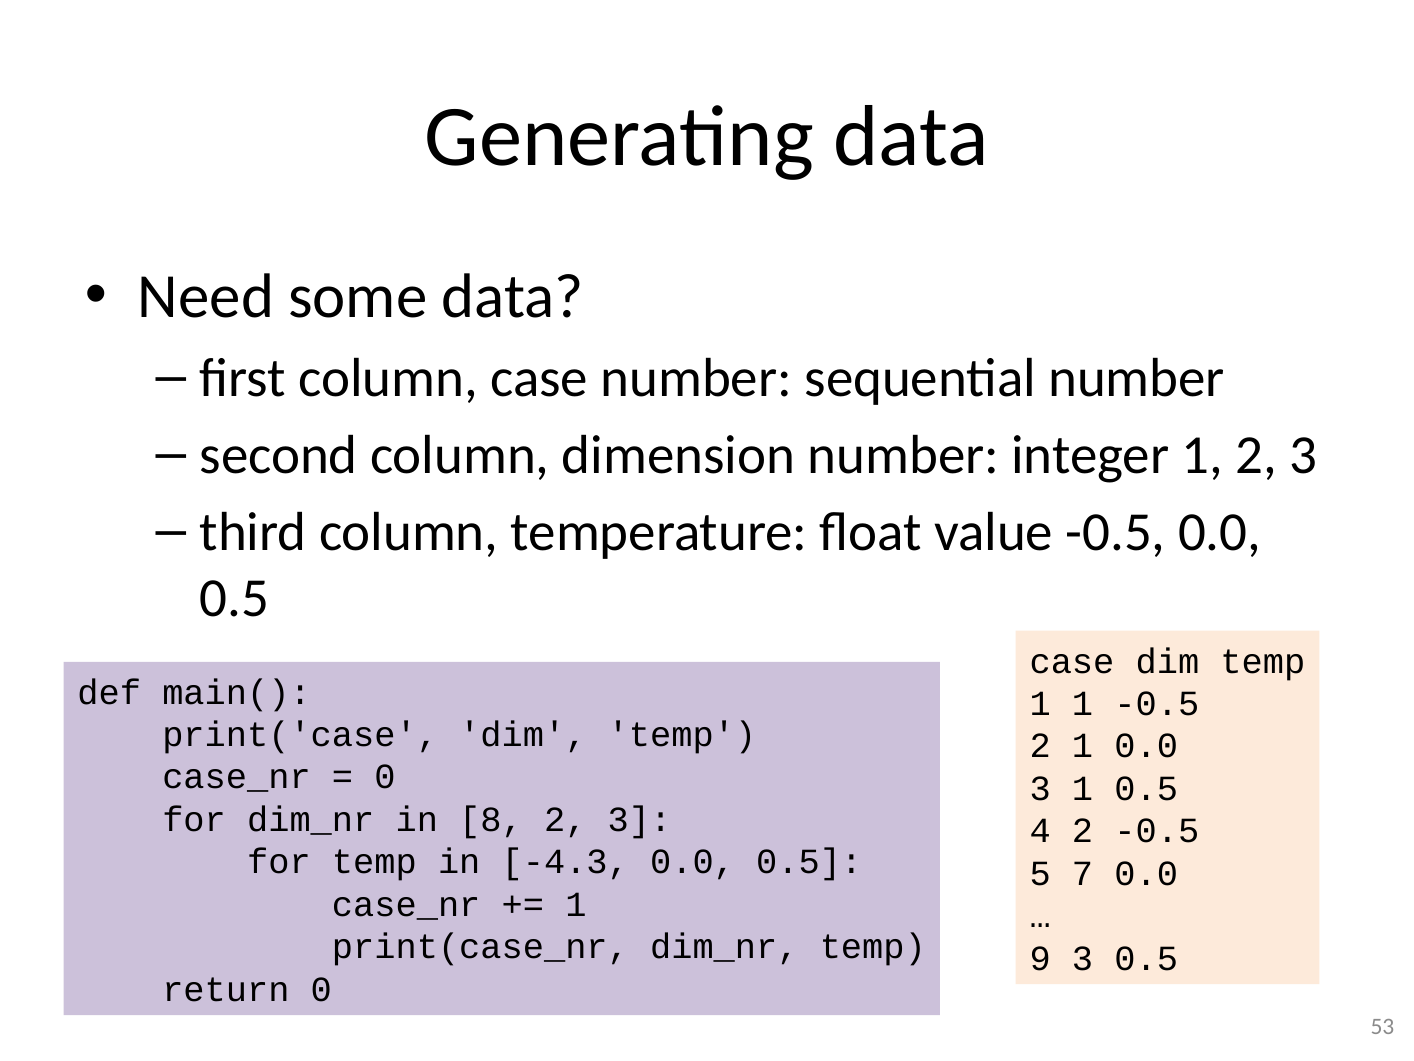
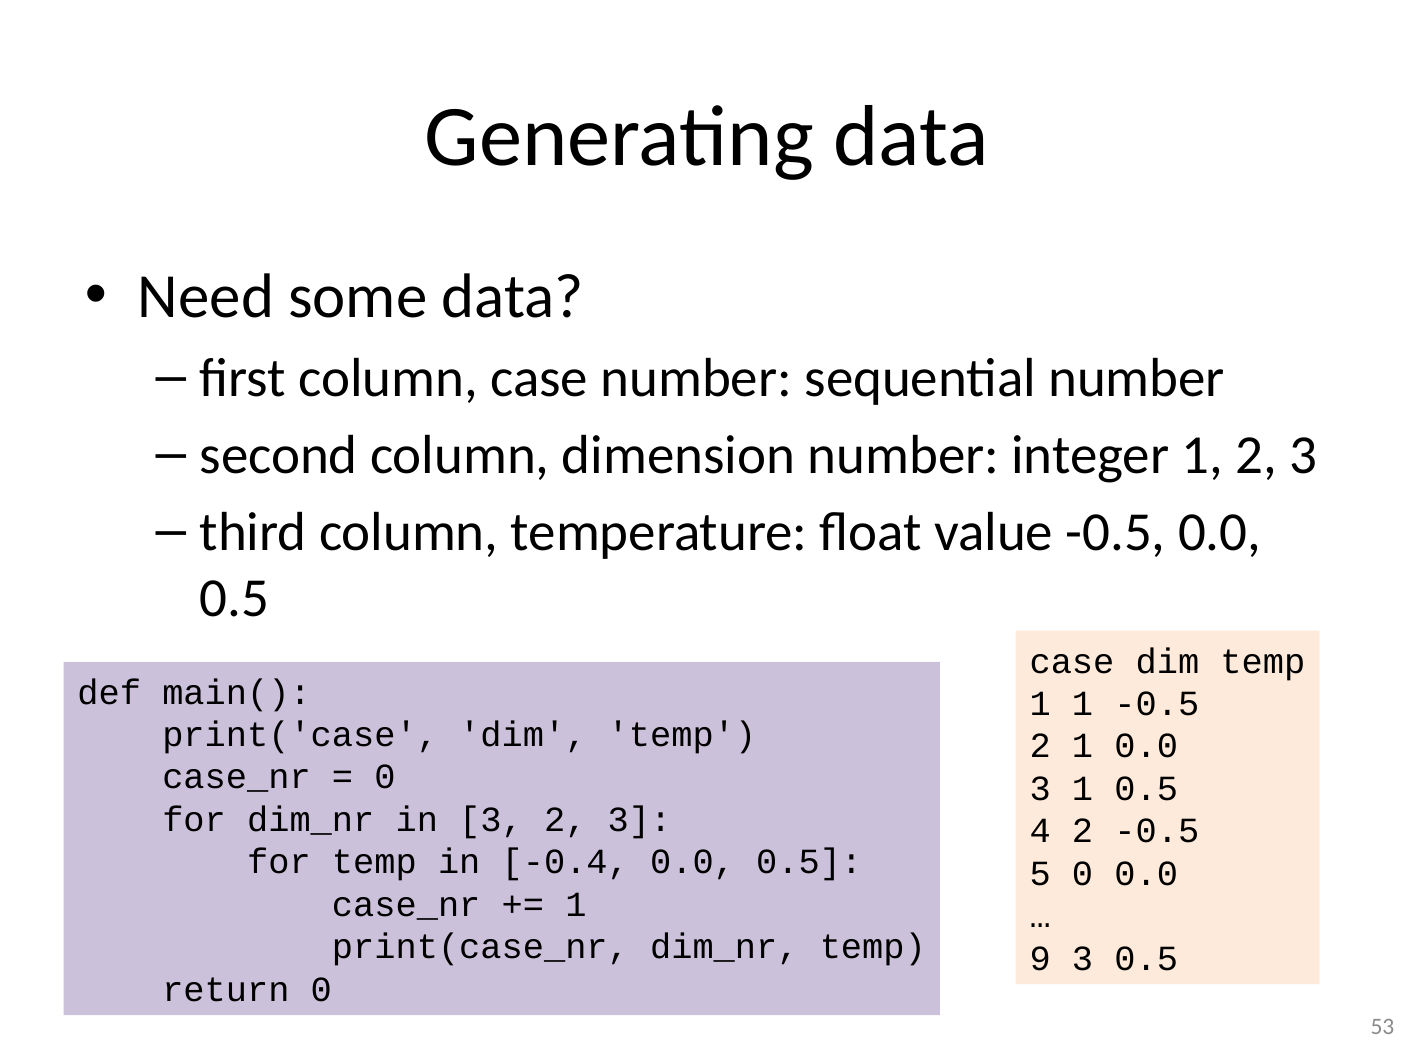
in 8: 8 -> 3 (491, 819)
-4.3: -4.3 -> -0.4 (565, 862)
5 7: 7 -> 0 (1083, 873)
